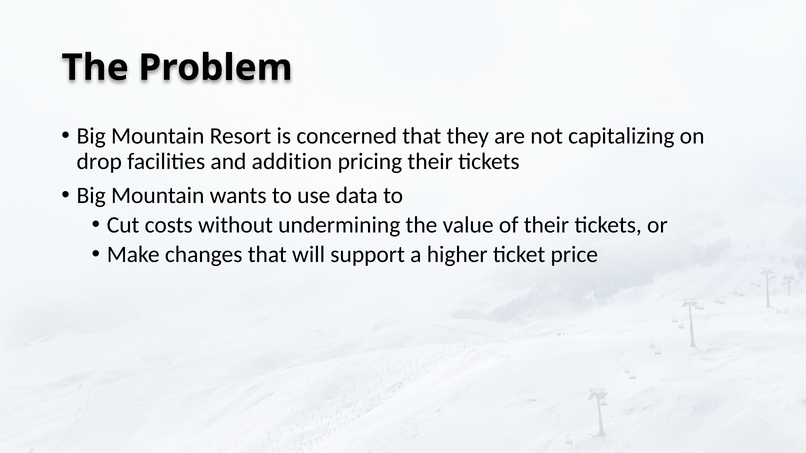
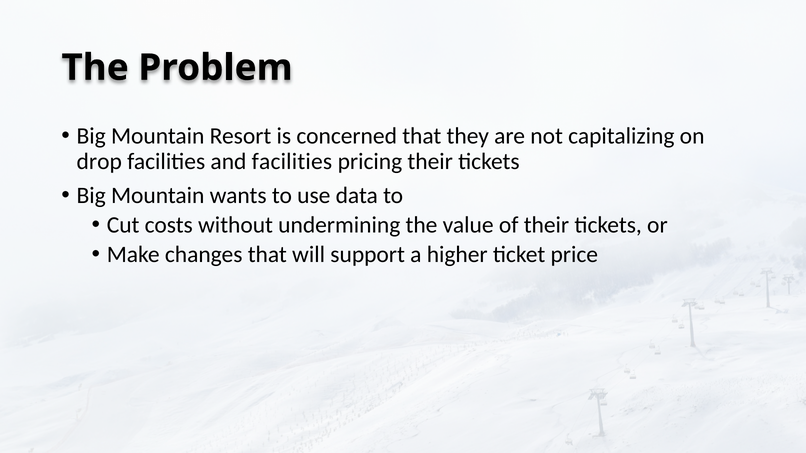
and addition: addition -> facilities (292, 162)
